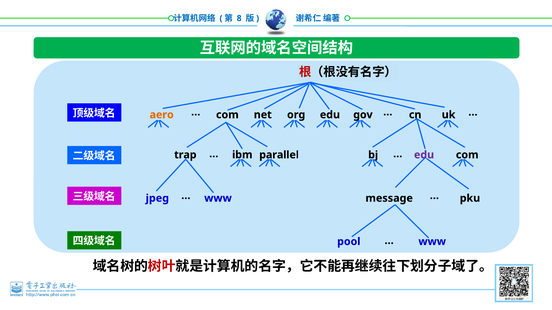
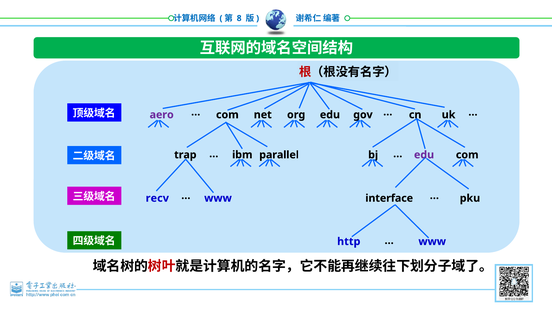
aero colour: orange -> purple (162, 115)
jpeg: jpeg -> recv (157, 199)
message: message -> interface (389, 199)
pool: pool -> http (349, 242)
